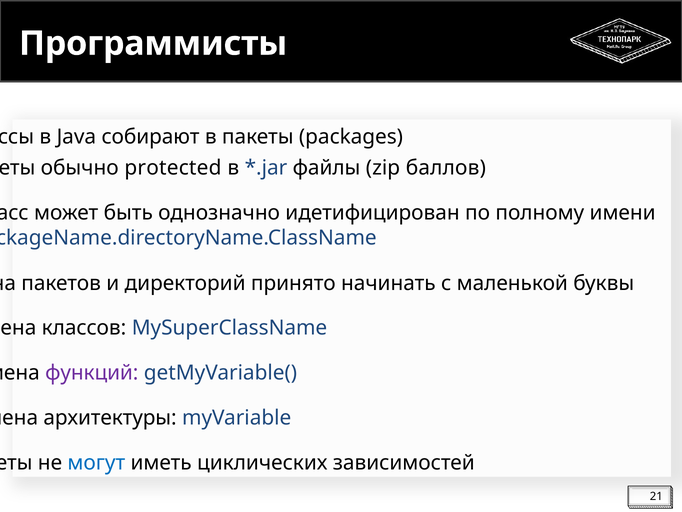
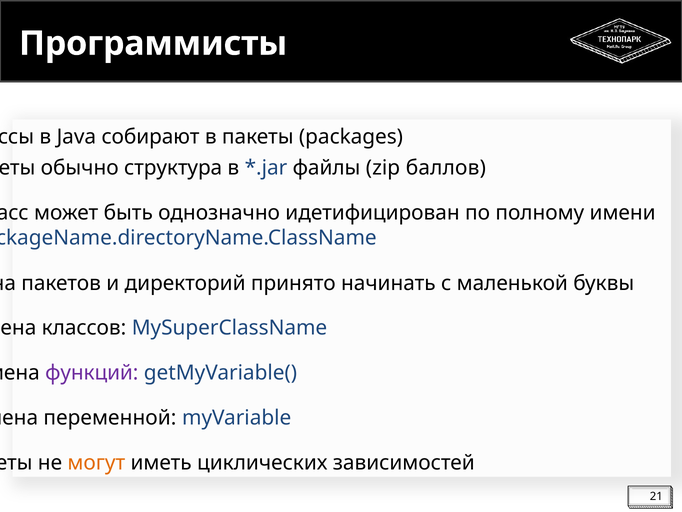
protected: protected -> структура (173, 168)
архитектуры: архитектуры -> переменной (110, 418)
могут colour: blue -> orange (96, 462)
